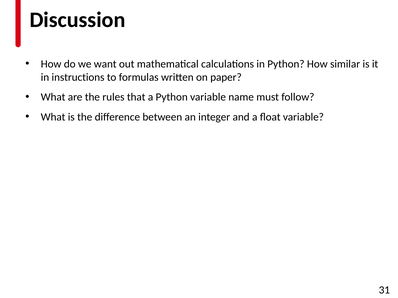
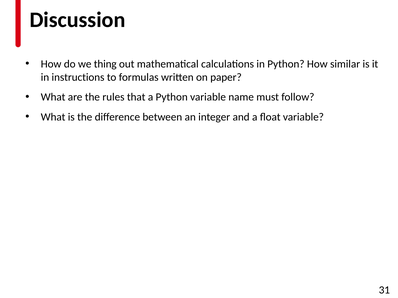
want: want -> thing (105, 64)
